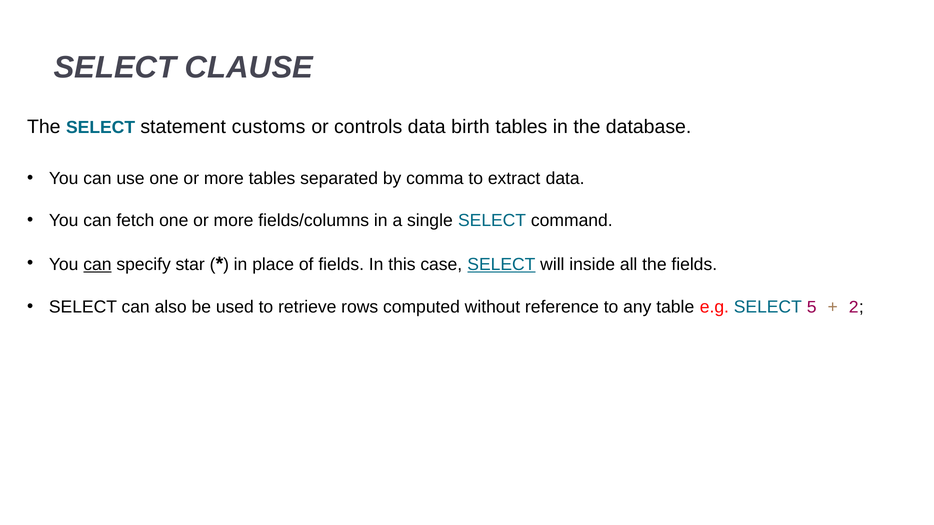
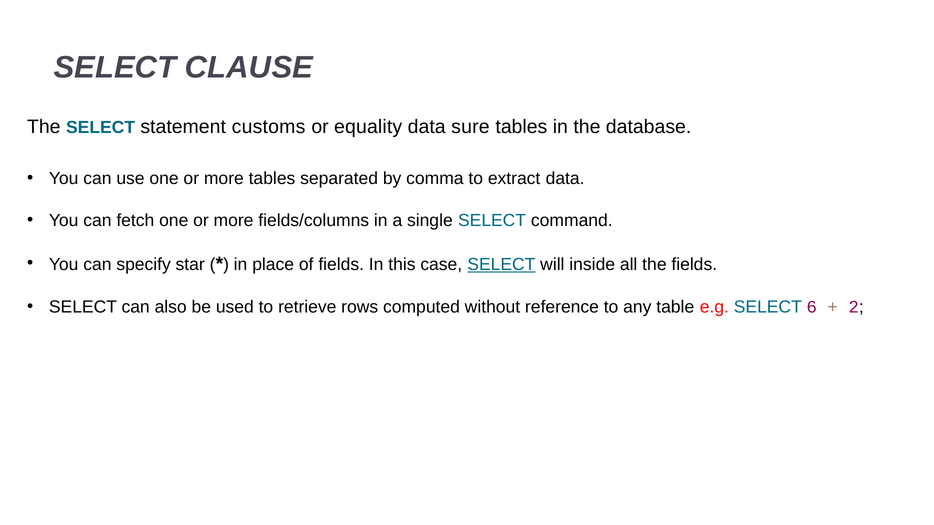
controls: controls -> equality (368, 127)
birth: birth -> sure (470, 127)
can underline: present -> none (97, 265)
5: 5 -> 6 (812, 307)
